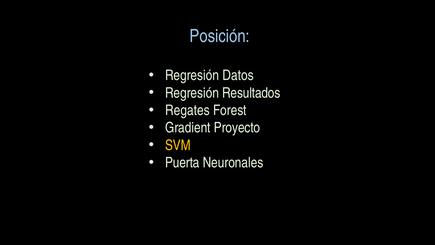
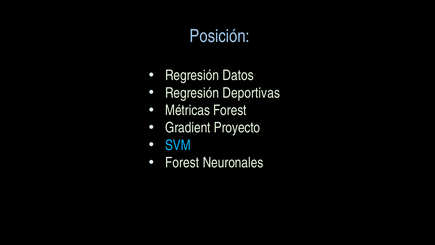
Resultados: Resultados -> Deportivas (251, 93)
Regates: Regates -> Métricas (188, 110)
SVM colour: yellow -> light blue (178, 145)
Puerta: Puerta -> Forest (182, 162)
